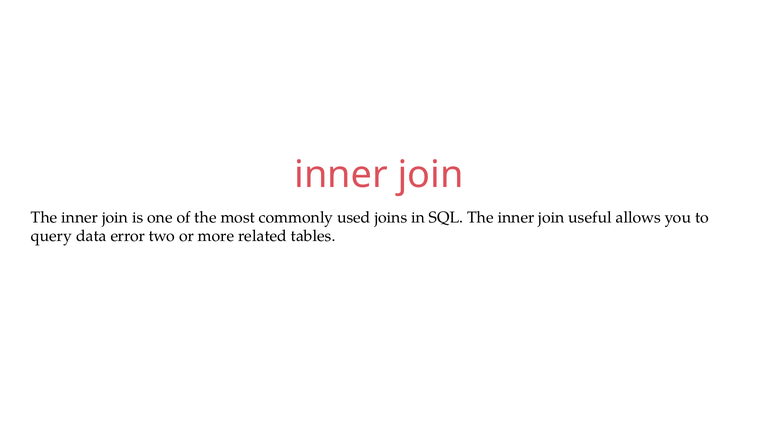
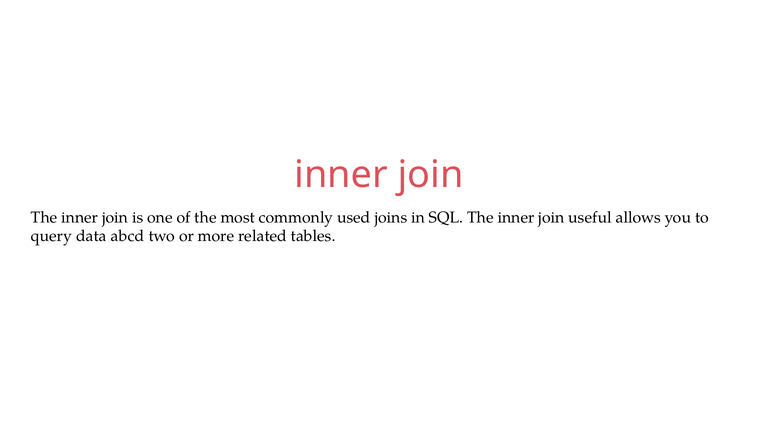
error: error -> abcd (128, 236)
